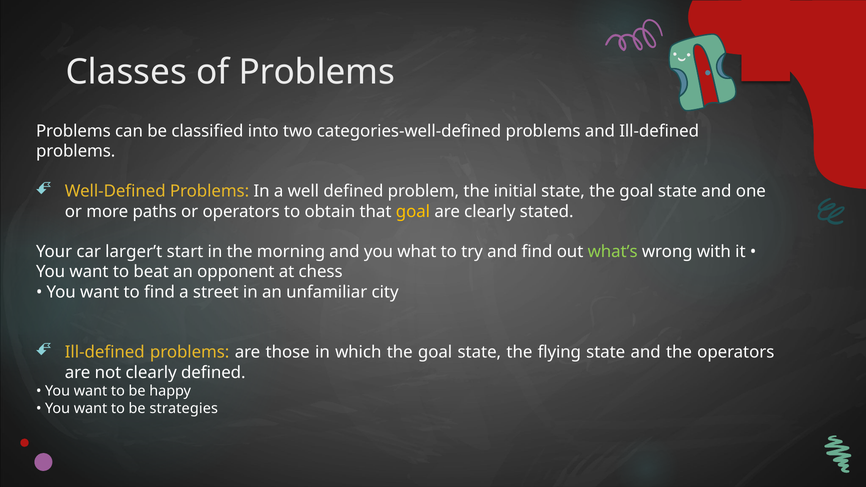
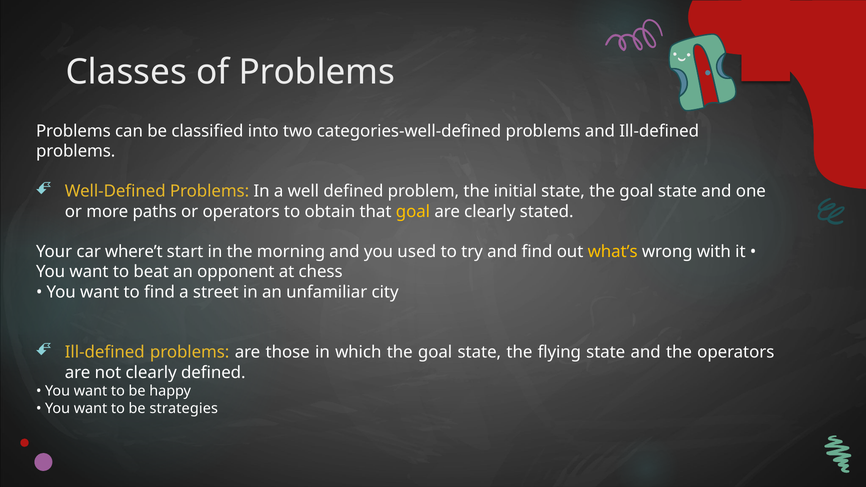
larger’t: larger’t -> where’t (134, 252)
what: what -> used (417, 252)
what’s colour: light green -> yellow (613, 252)
